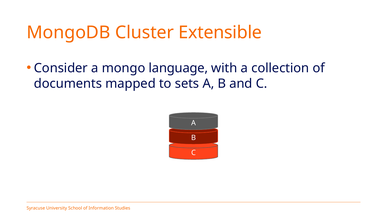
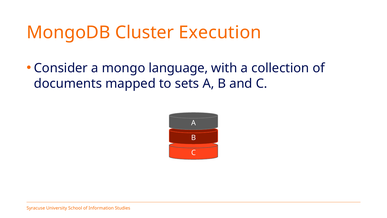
Extensible: Extensible -> Execution (220, 33)
